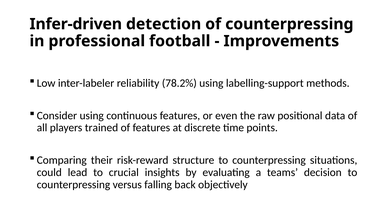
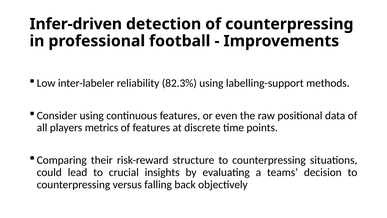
78.2%: 78.2% -> 82.3% (179, 83)
trained: trained -> metrics (102, 128)
